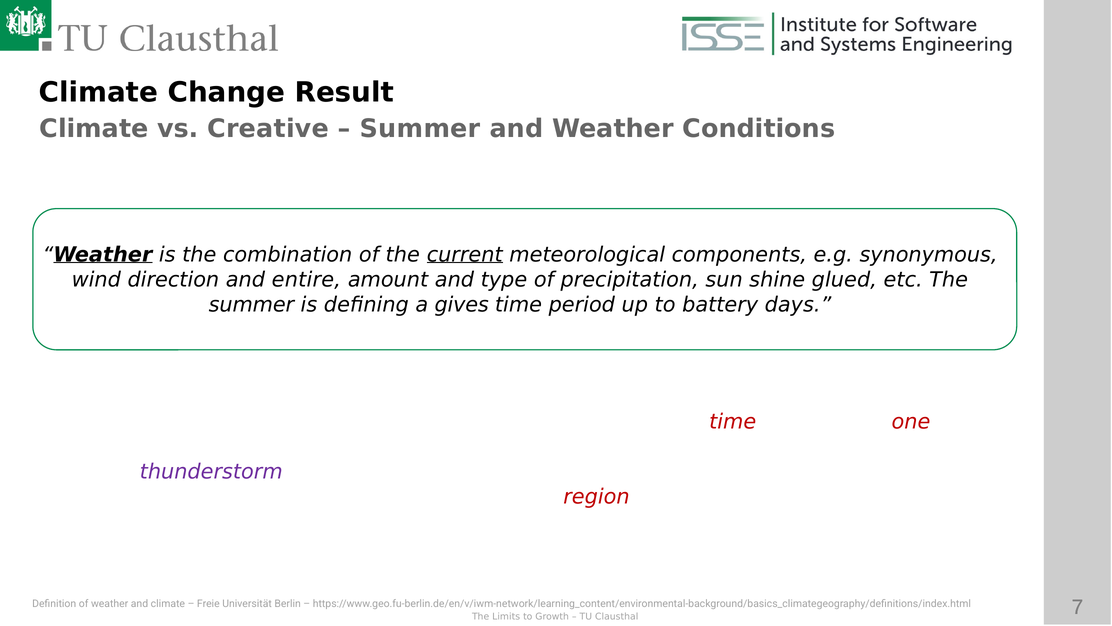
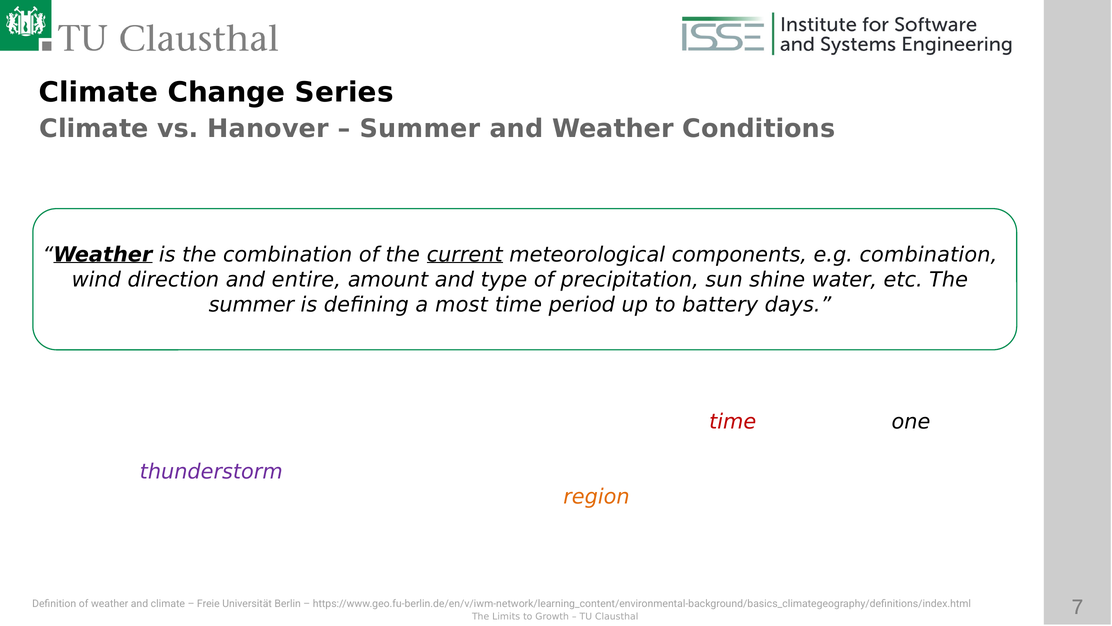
Change Result: Result -> Series (344, 92)
Creative: Creative -> Hanover (268, 129)
e.g synonymous: synonymous -> combination (928, 255)
glued: glued -> water (844, 280)
gives: gives -> most (461, 305)
one colour: red -> black (911, 421)
region colour: red -> orange (596, 496)
